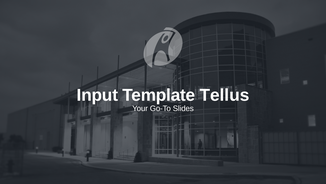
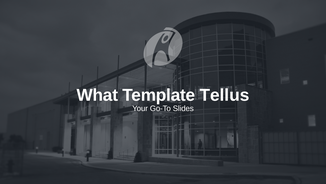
Input: Input -> What (97, 95)
